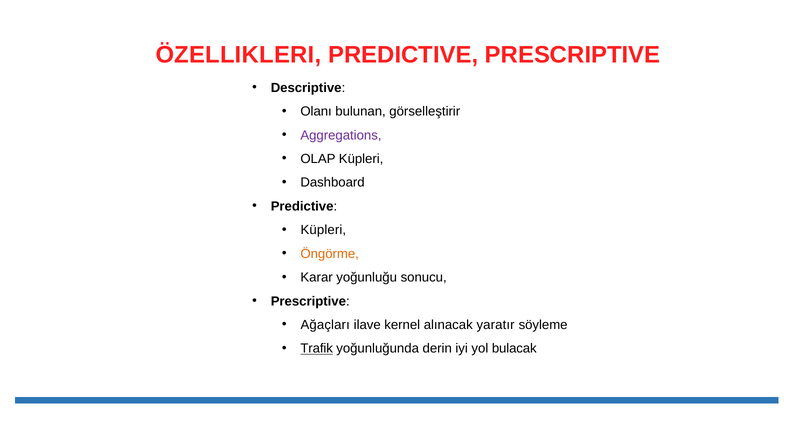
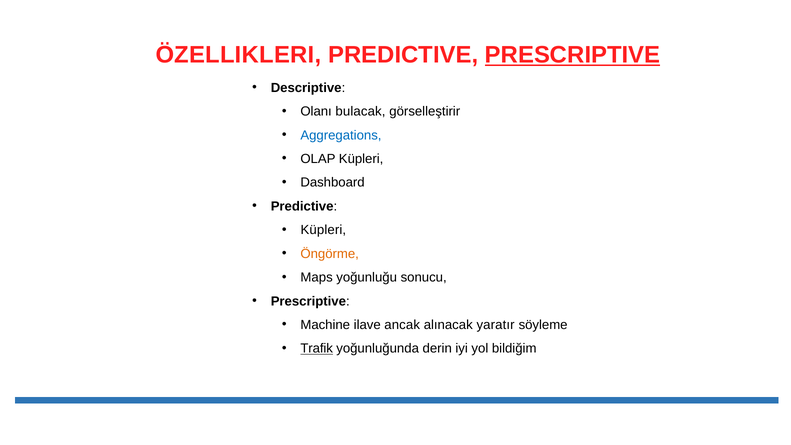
PRESCRIPTIVE underline: none -> present (573, 55)
bulunan: bulunan -> bulacak (360, 111)
Aggregations colour: purple -> blue (341, 135)
Karar: Karar -> Maps (317, 277)
Ağaçları: Ağaçları -> Machine (325, 325)
kernel: kernel -> ancak (402, 325)
bulacak: bulacak -> bildiğim (514, 349)
